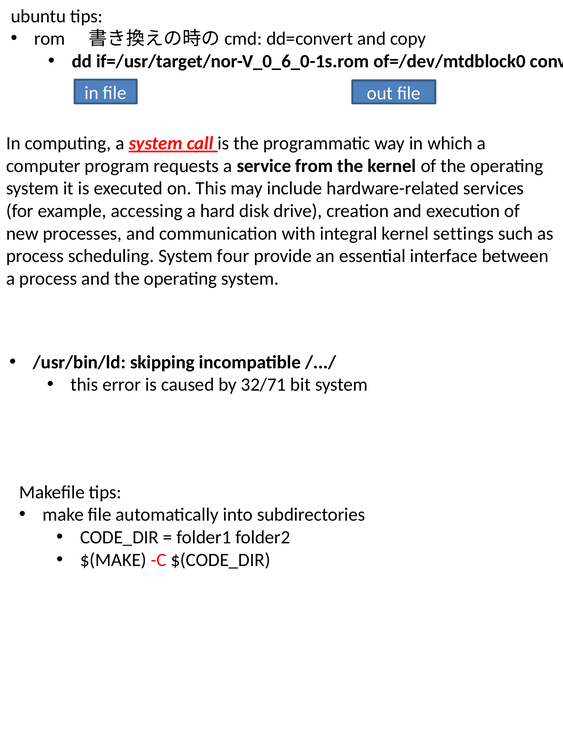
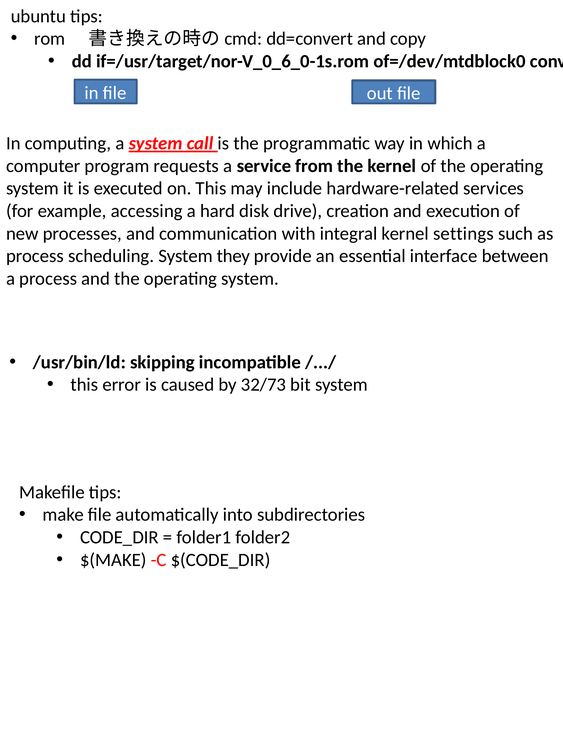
four: four -> they (233, 256)
32/71: 32/71 -> 32/73 (263, 385)
